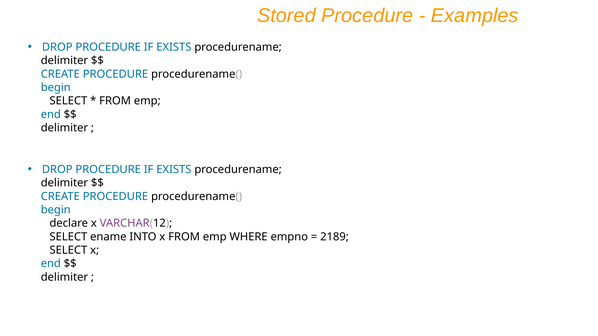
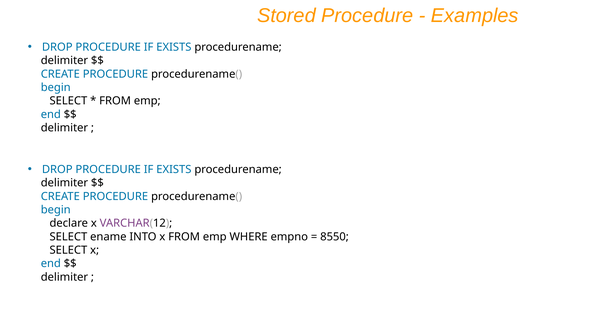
2189: 2189 -> 8550 (334, 237)
